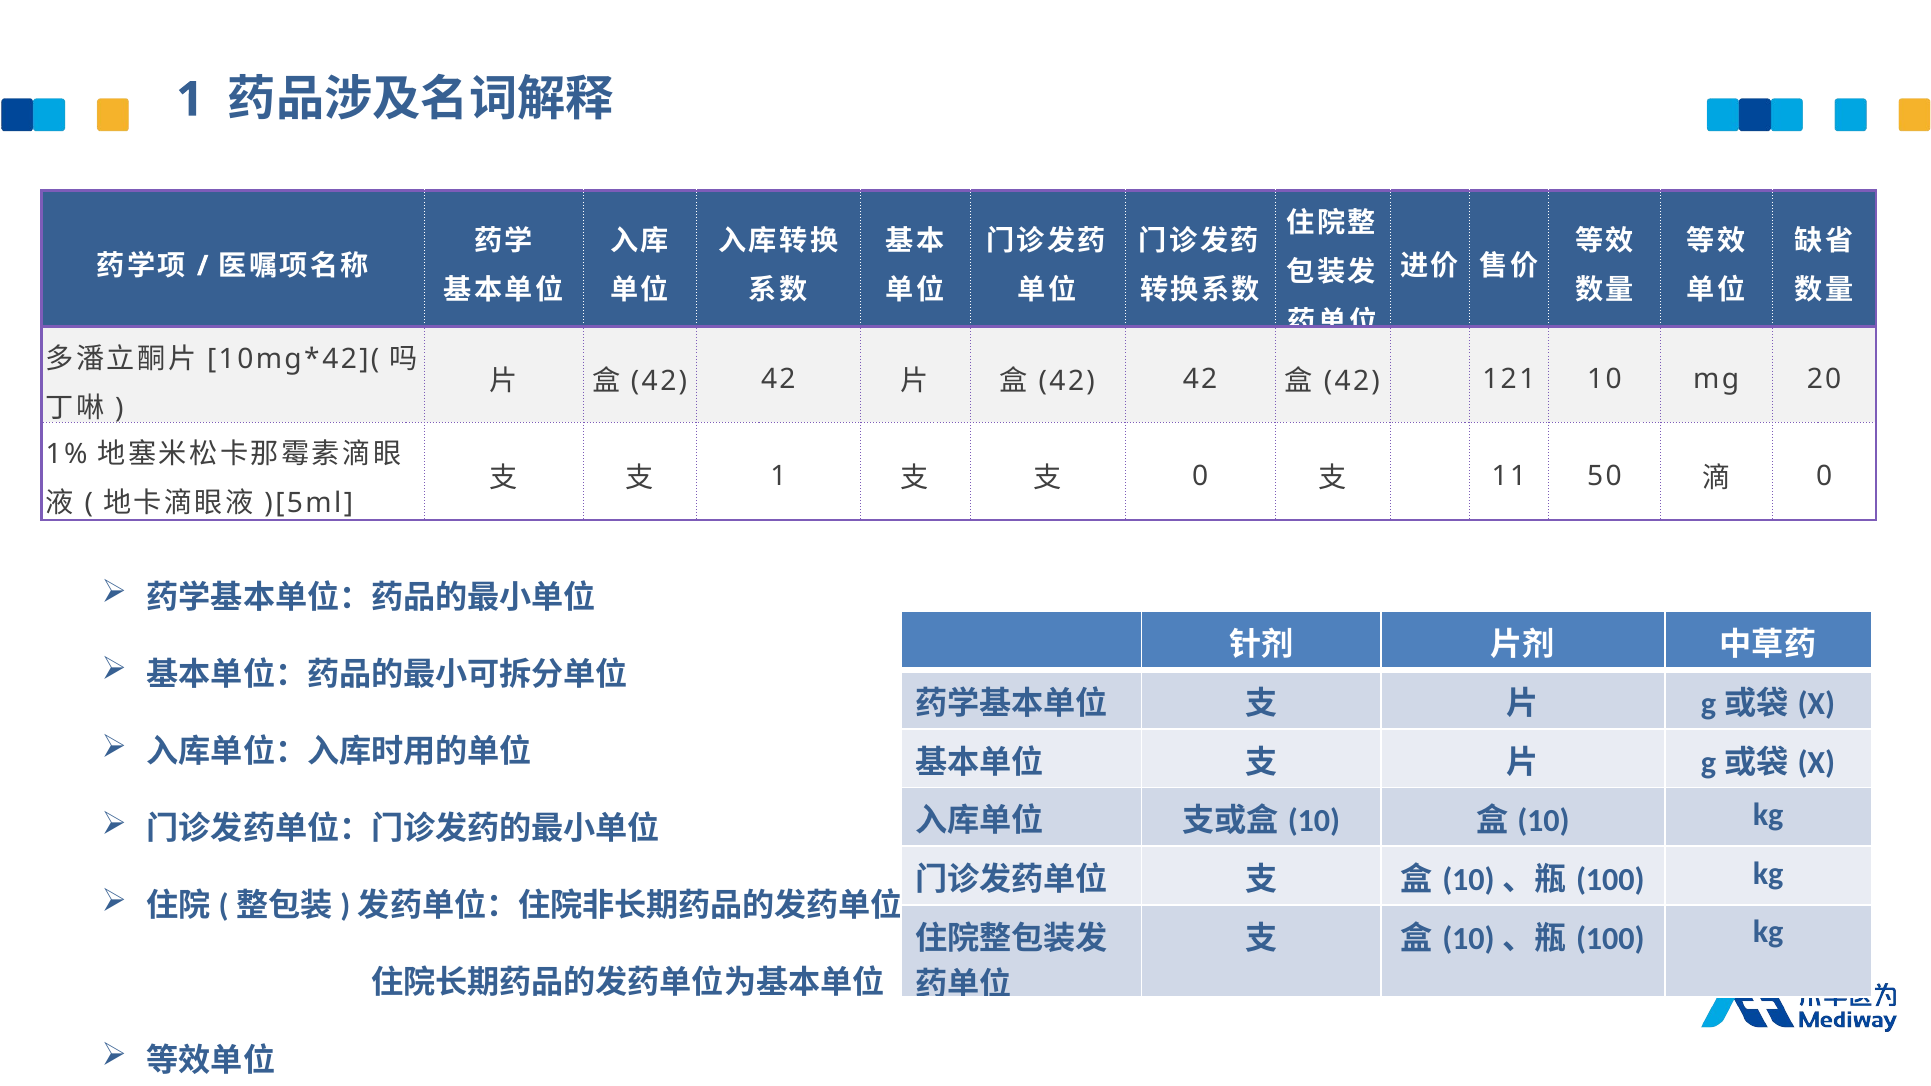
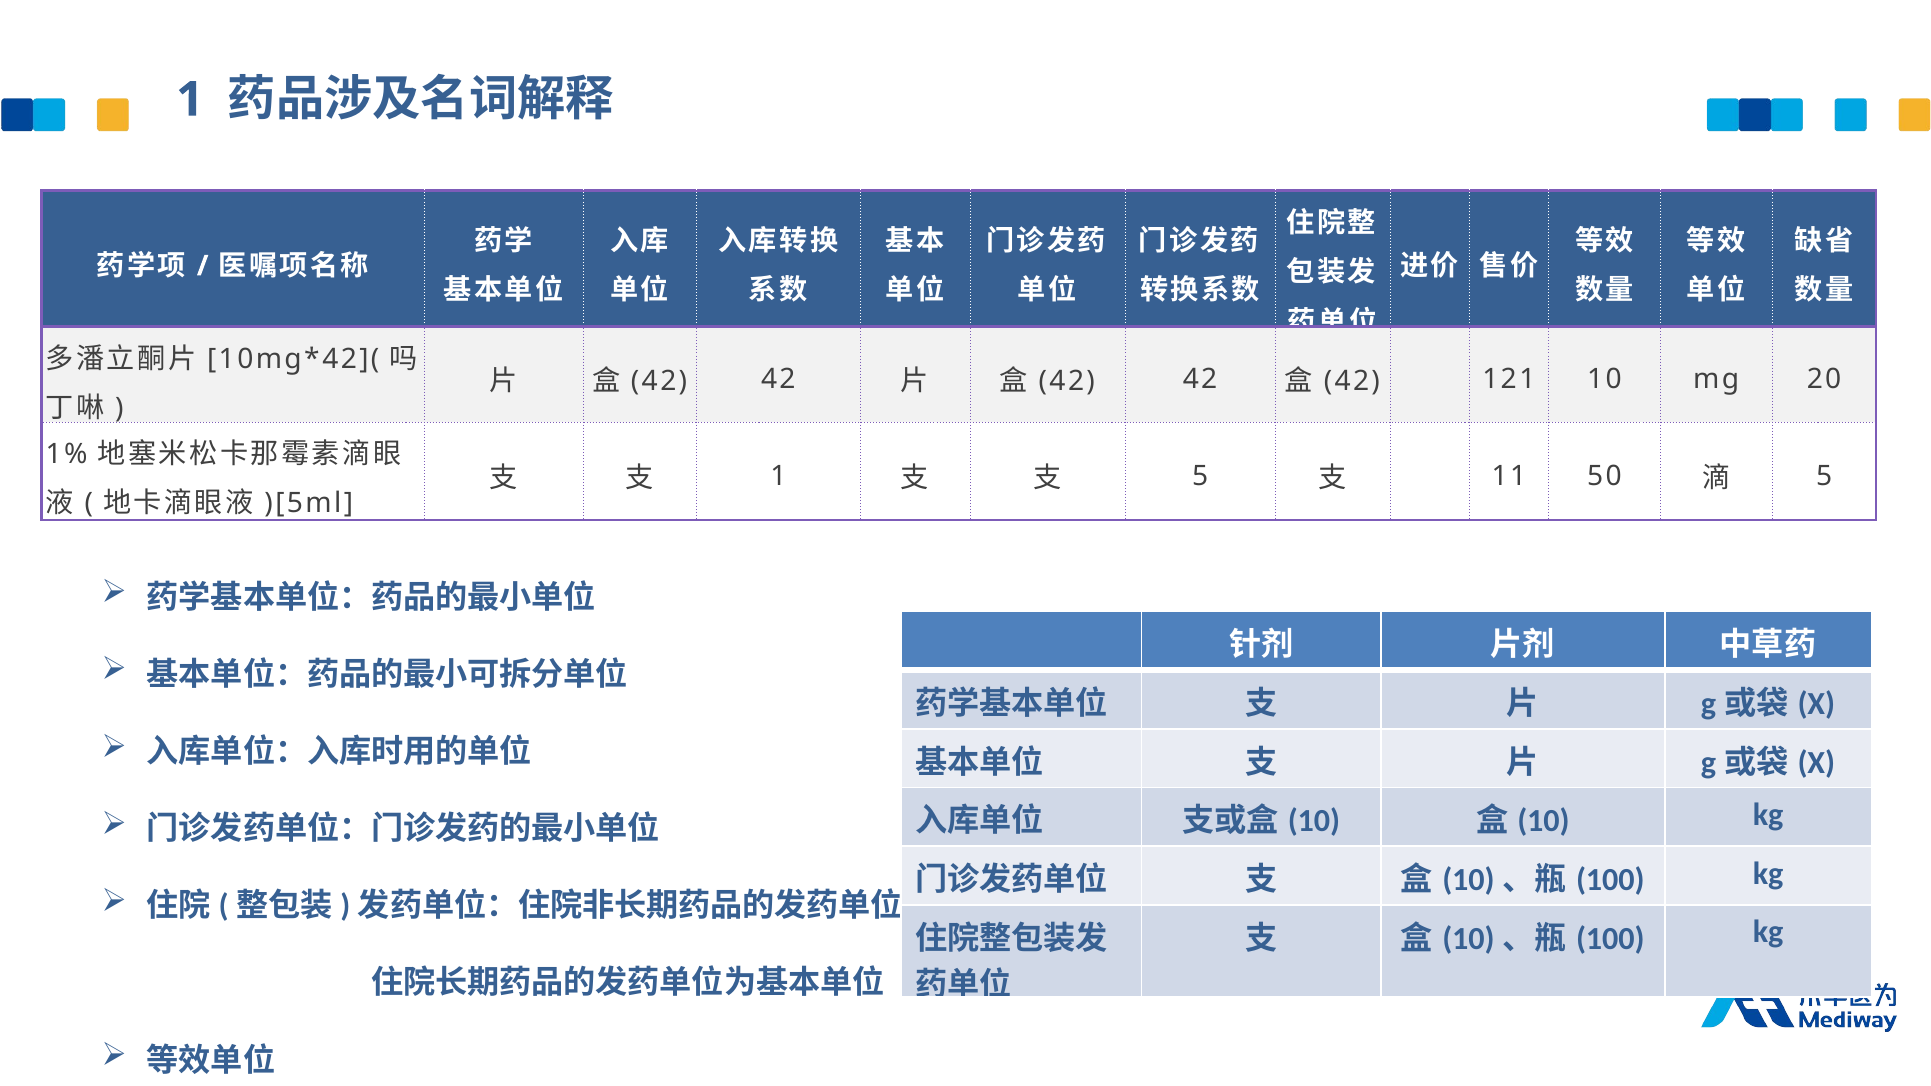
0: 0 -> 5 (1200, 476)
0: 0 -> 5 (1824, 476)
